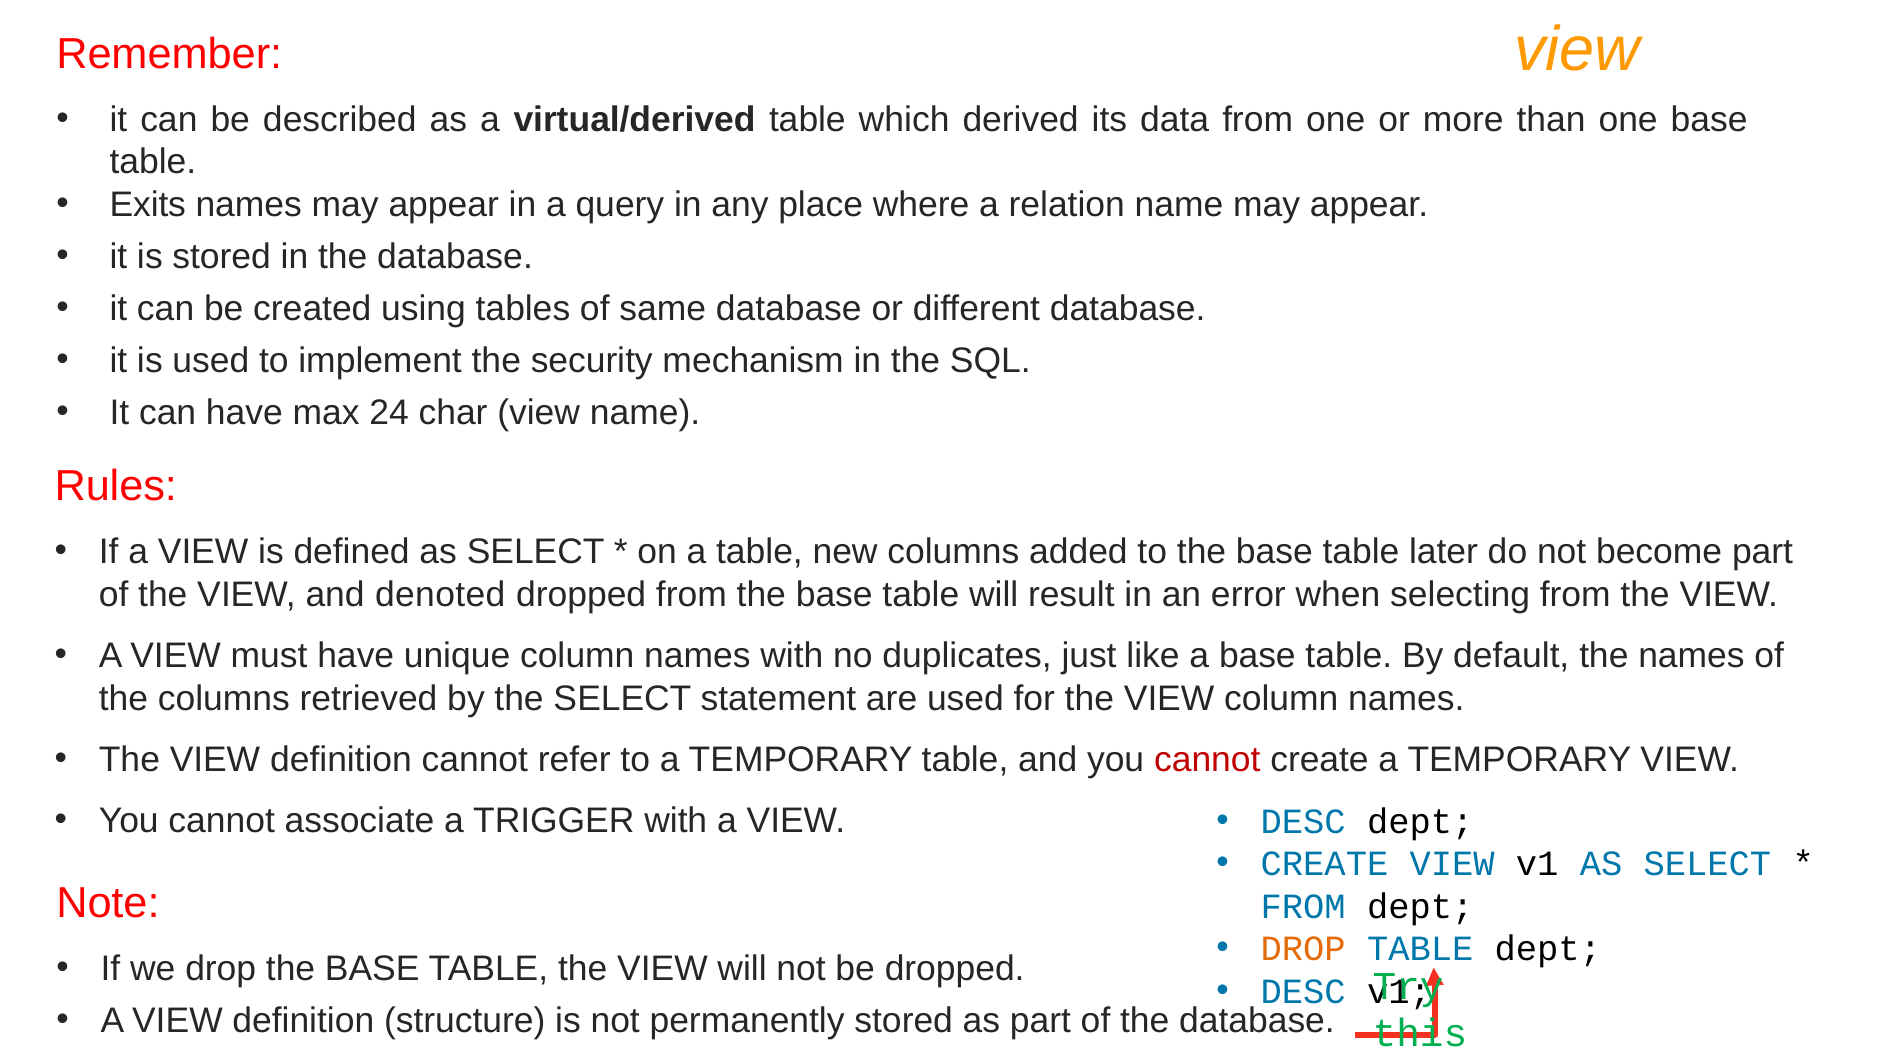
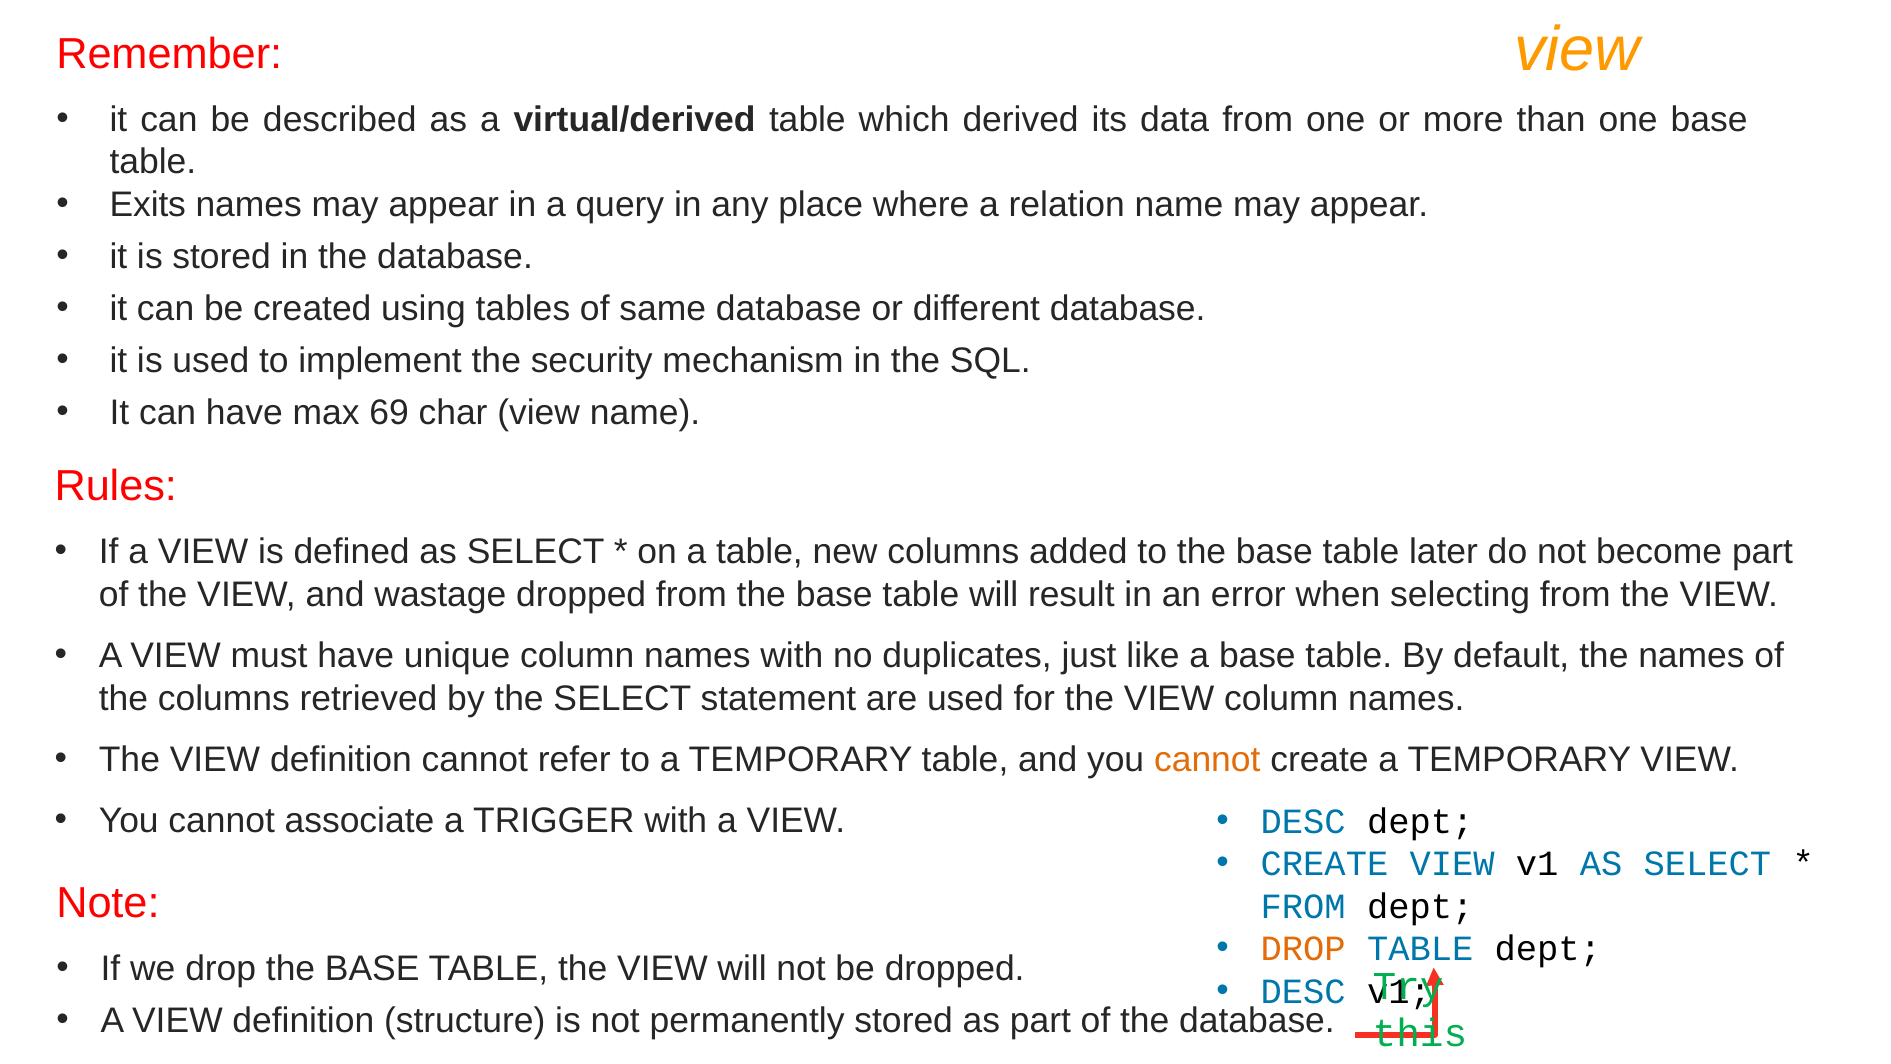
24: 24 -> 69 (389, 413)
denoted: denoted -> wastage (440, 594)
cannot colour: red -> orange (1207, 760)
